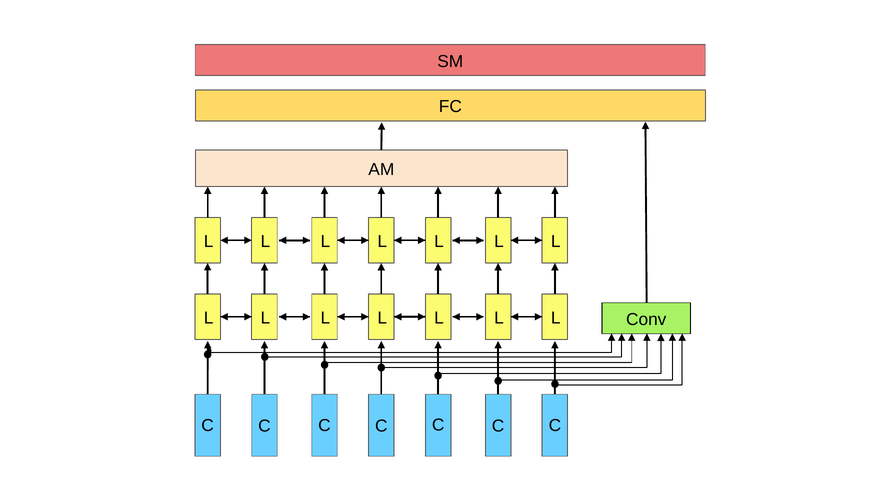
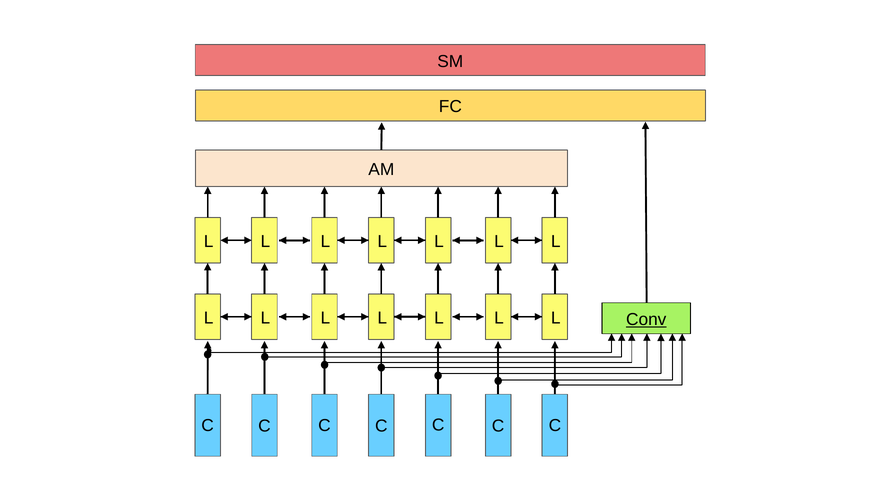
Conv underline: none -> present (646, 319)
